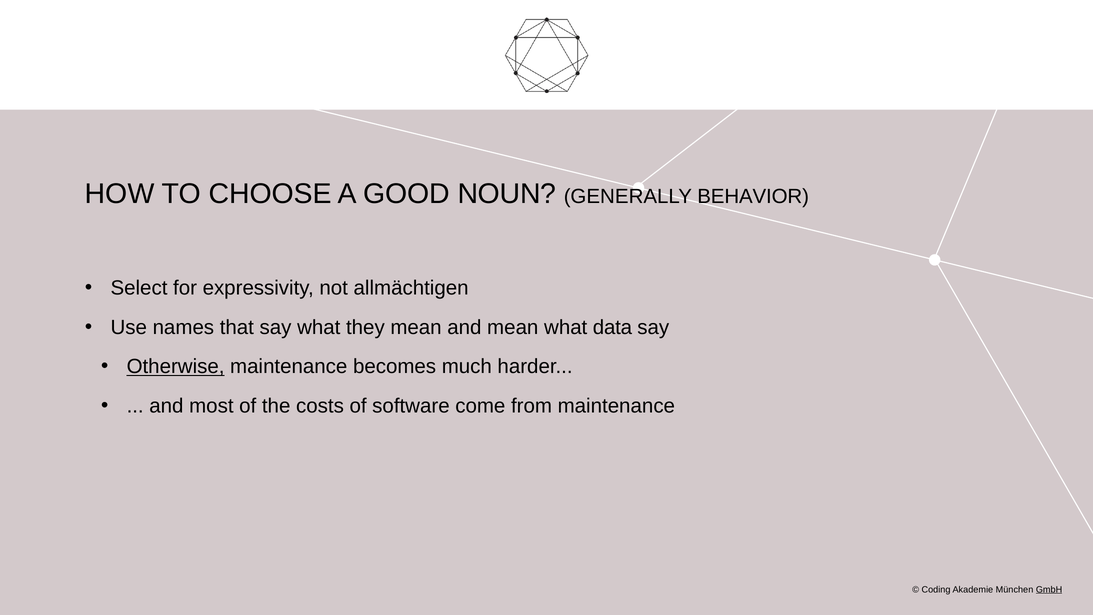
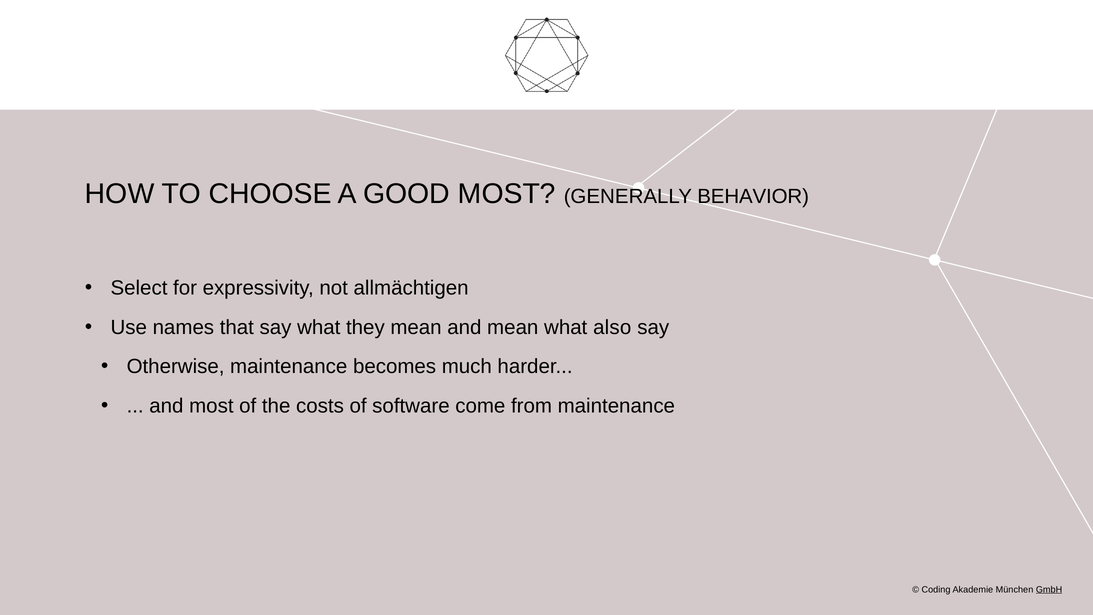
GOOD NOUN: NOUN -> MOST (507, 194)
data: data -> also (612, 327)
Otherwise underline: present -> none (176, 366)
